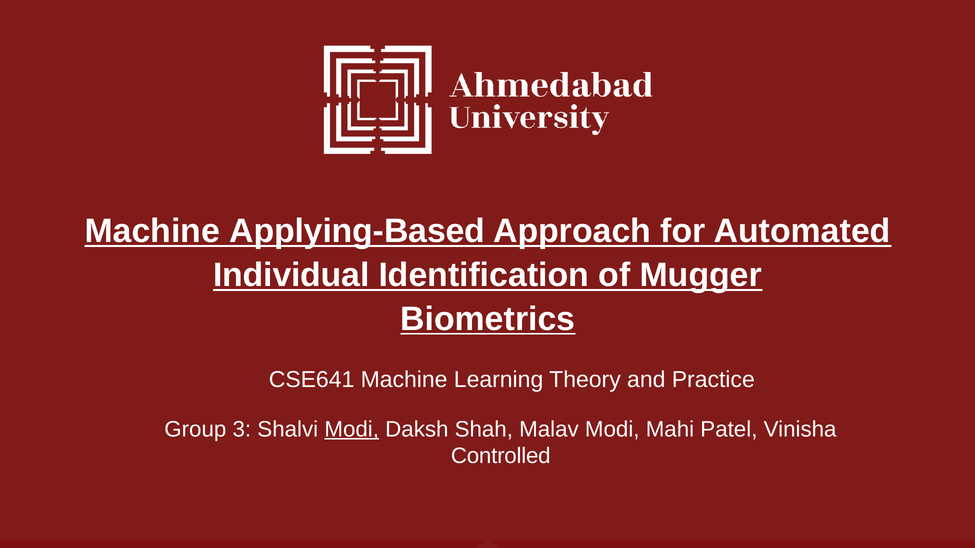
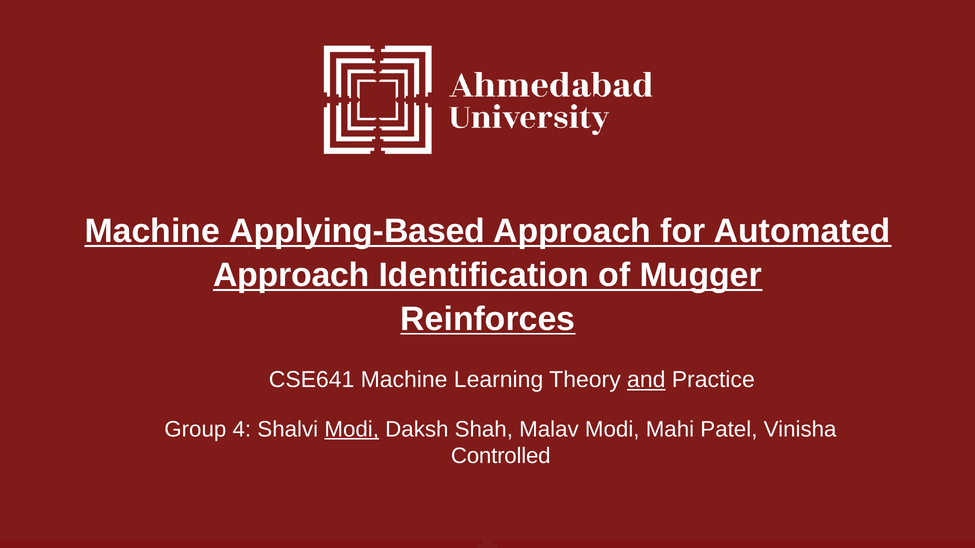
Individual: Individual -> Approach (291, 275)
Biometrics: Biometrics -> Reinforces (488, 319)
and underline: none -> present (646, 380)
3: 3 -> 4 (242, 430)
